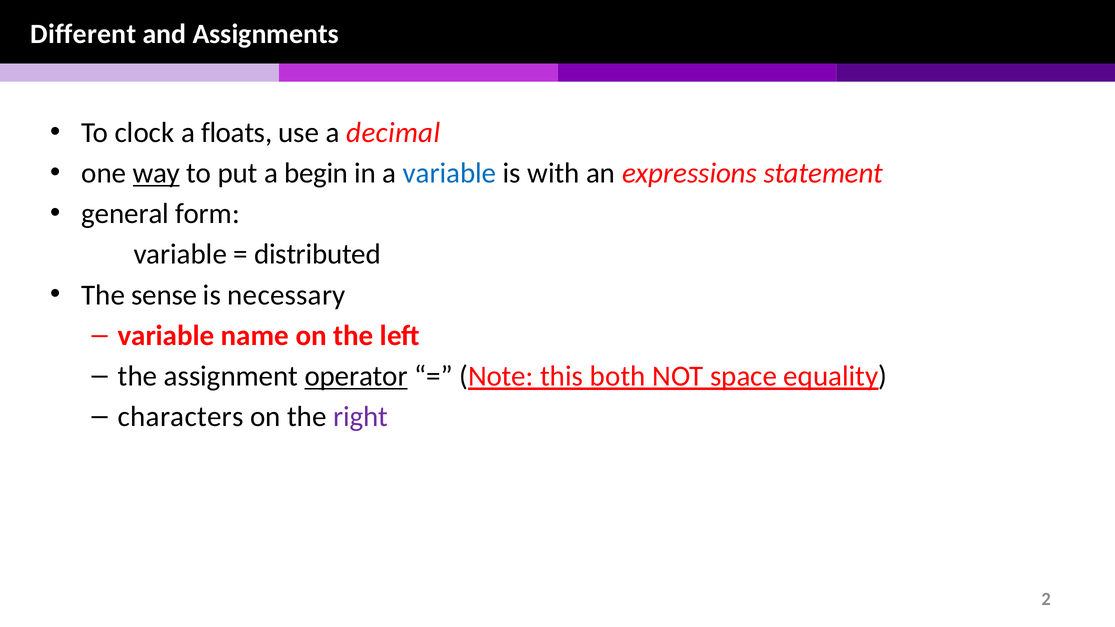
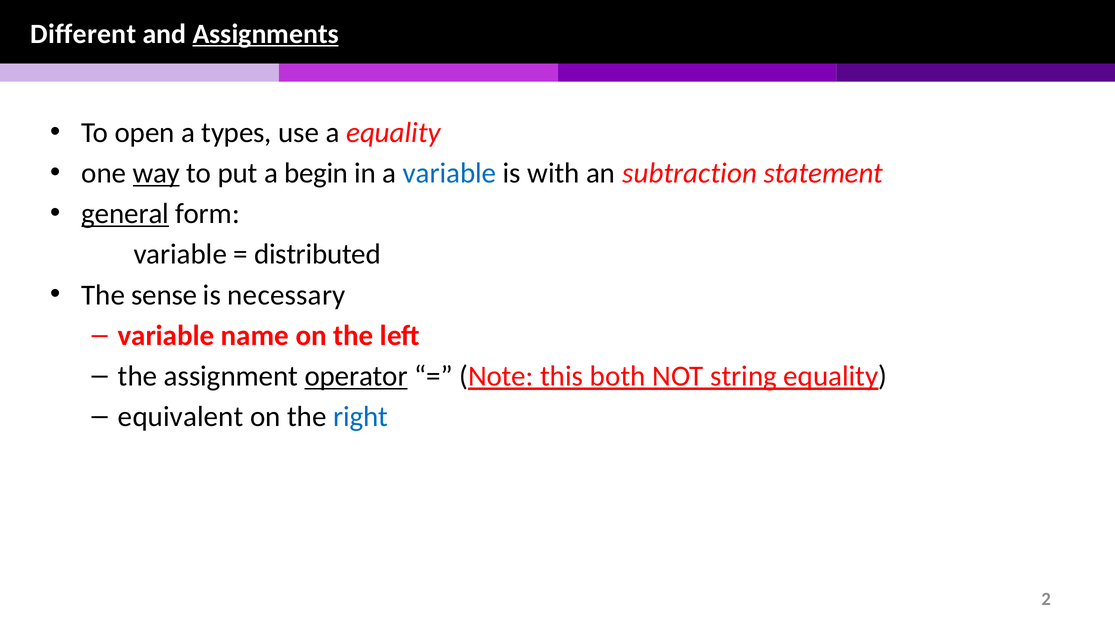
Assignments underline: none -> present (266, 34)
clock: clock -> open (145, 133)
floats: floats -> types (237, 133)
a decimal: decimal -> equality (393, 133)
expressions: expressions -> subtraction (690, 173)
general underline: none -> present (125, 214)
space: space -> string (744, 376)
characters: characters -> equivalent (181, 417)
right colour: purple -> blue (361, 417)
